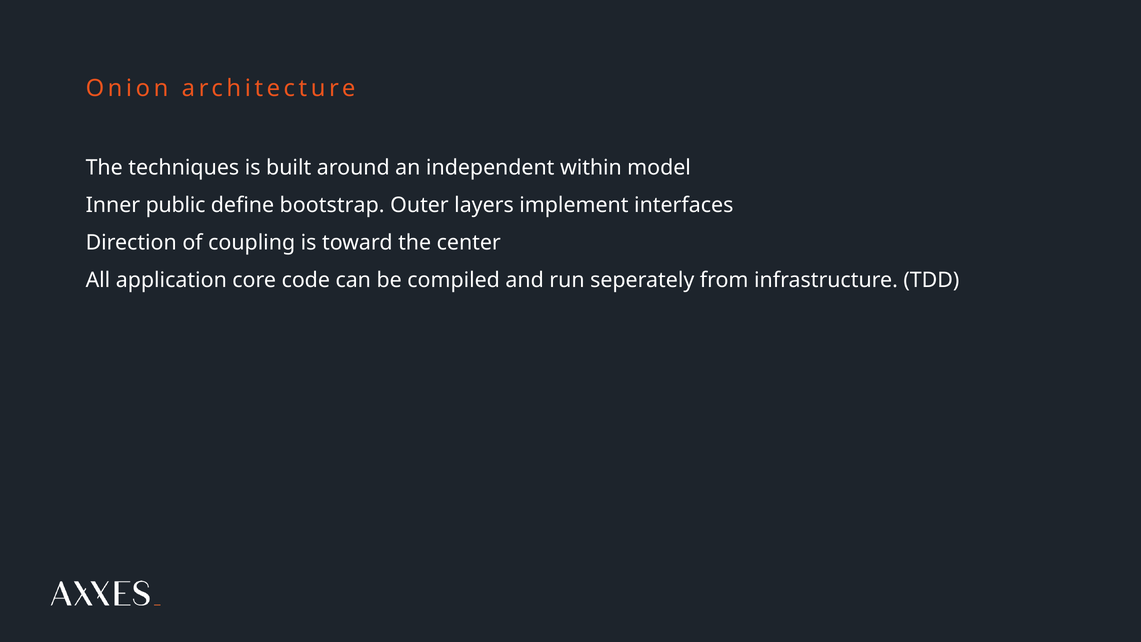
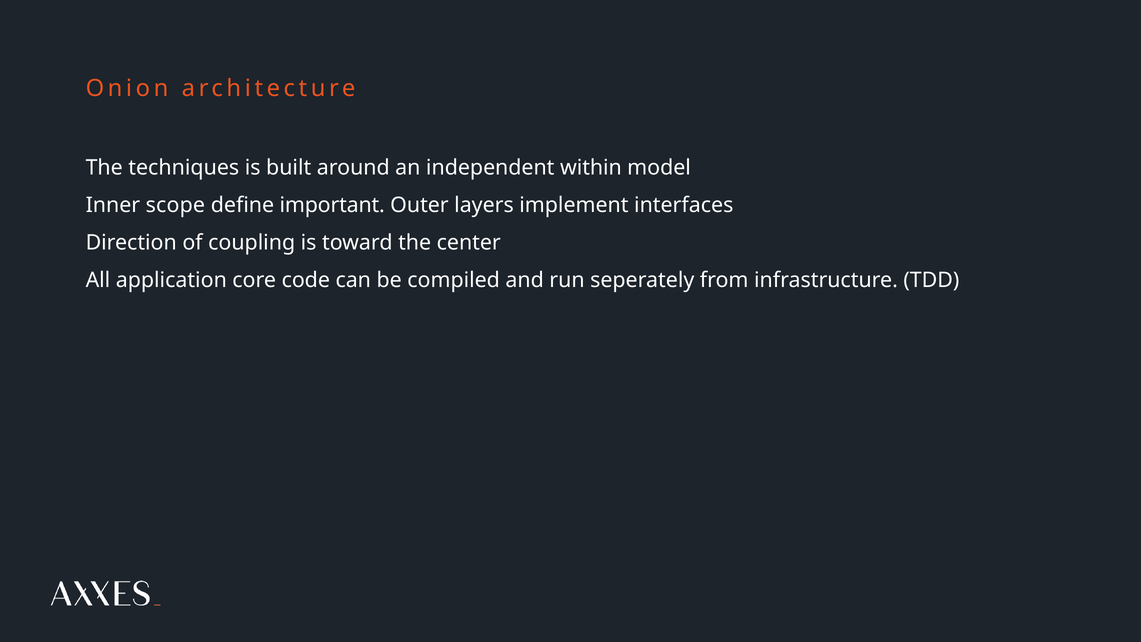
public: public -> scope (175, 205)
bootstrap: bootstrap -> important (332, 205)
